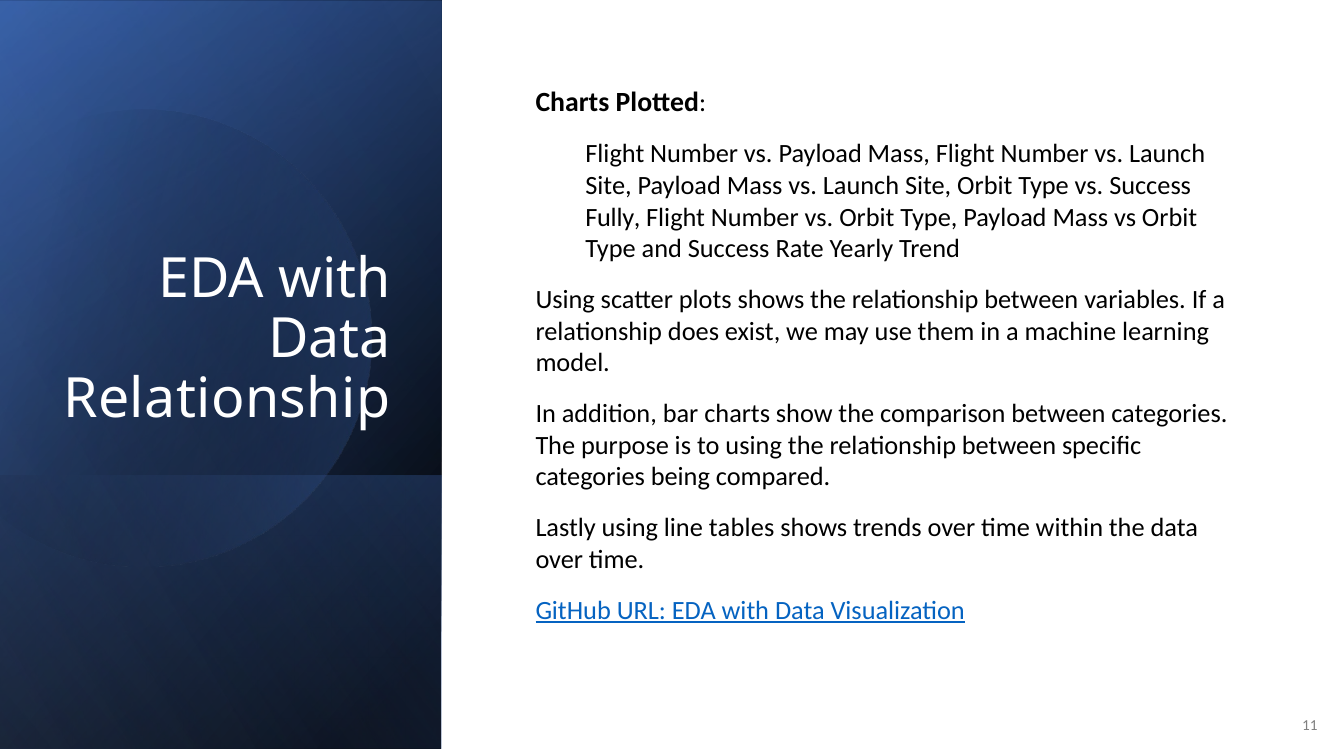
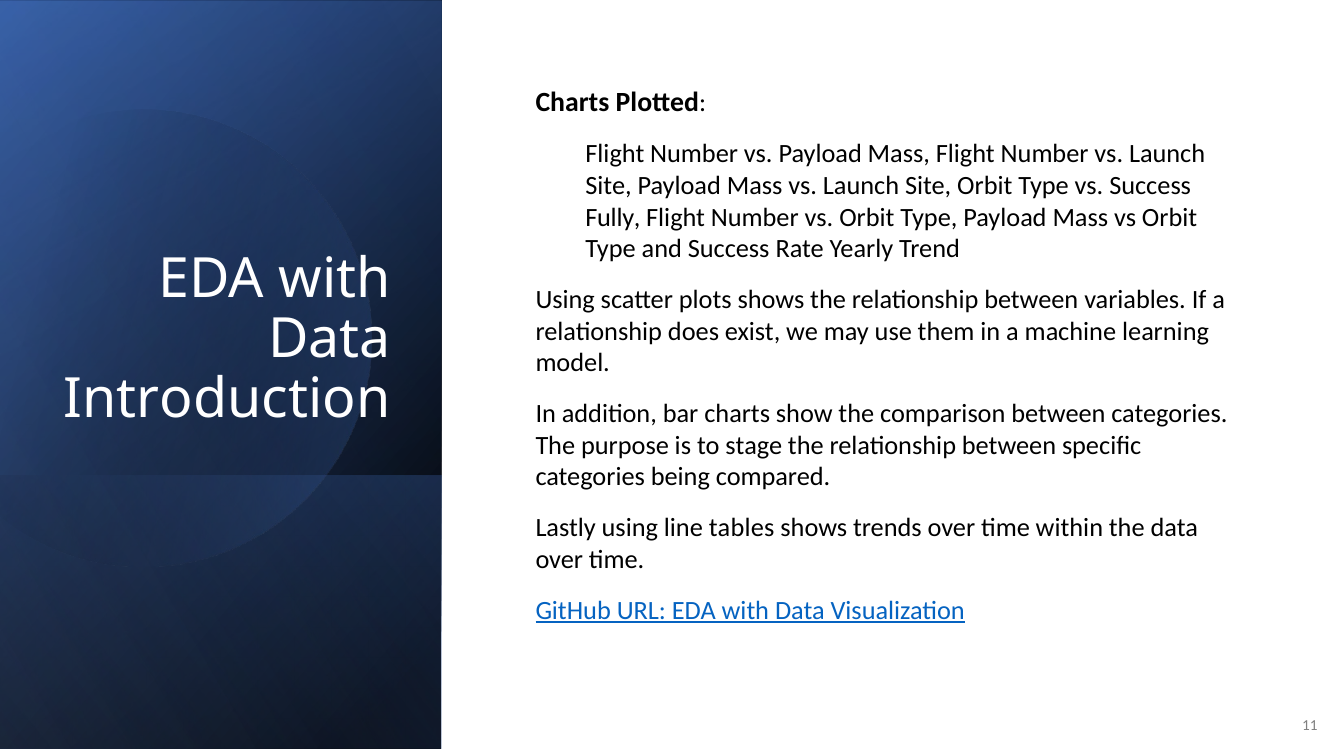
Relationship: Relationship -> Introduction (227, 399)
to using: using -> stage (754, 446)
